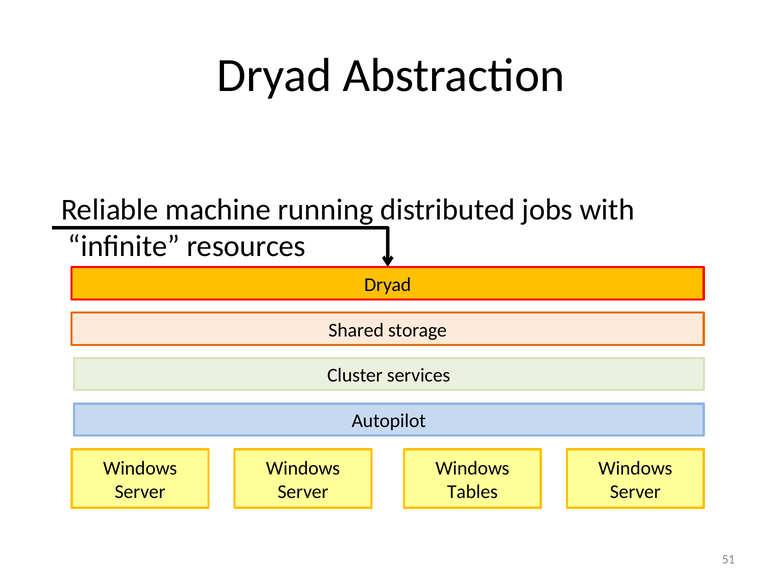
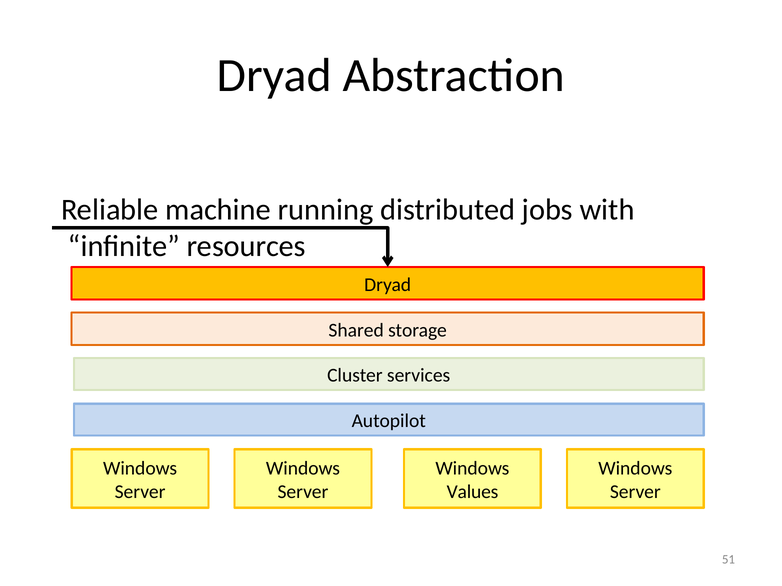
Tables: Tables -> Values (473, 492)
